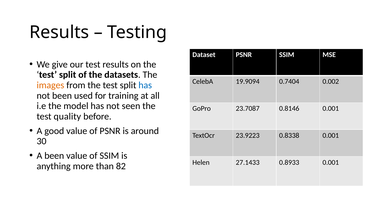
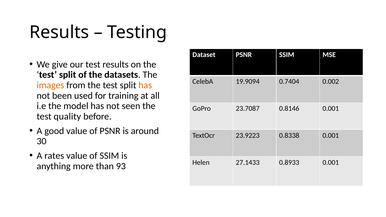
has colour: blue -> orange (145, 85)
A been: been -> rates (54, 156)
82: 82 -> 93 (121, 166)
